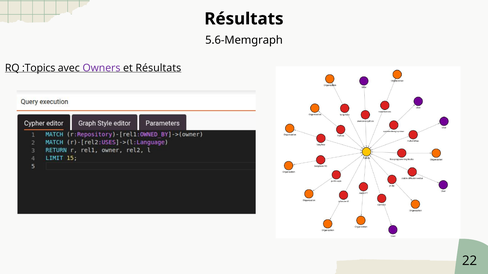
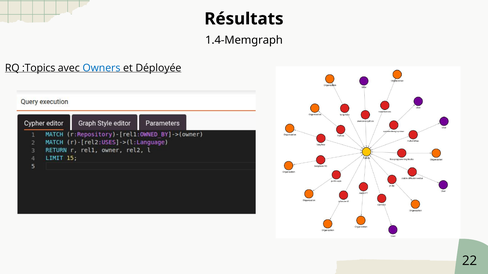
5.6-Memgraph: 5.6-Memgraph -> 1.4-Memgraph (244, 40)
Owners colour: purple -> blue (101, 68)
et Résultats: Résultats -> Déployée (158, 68)
